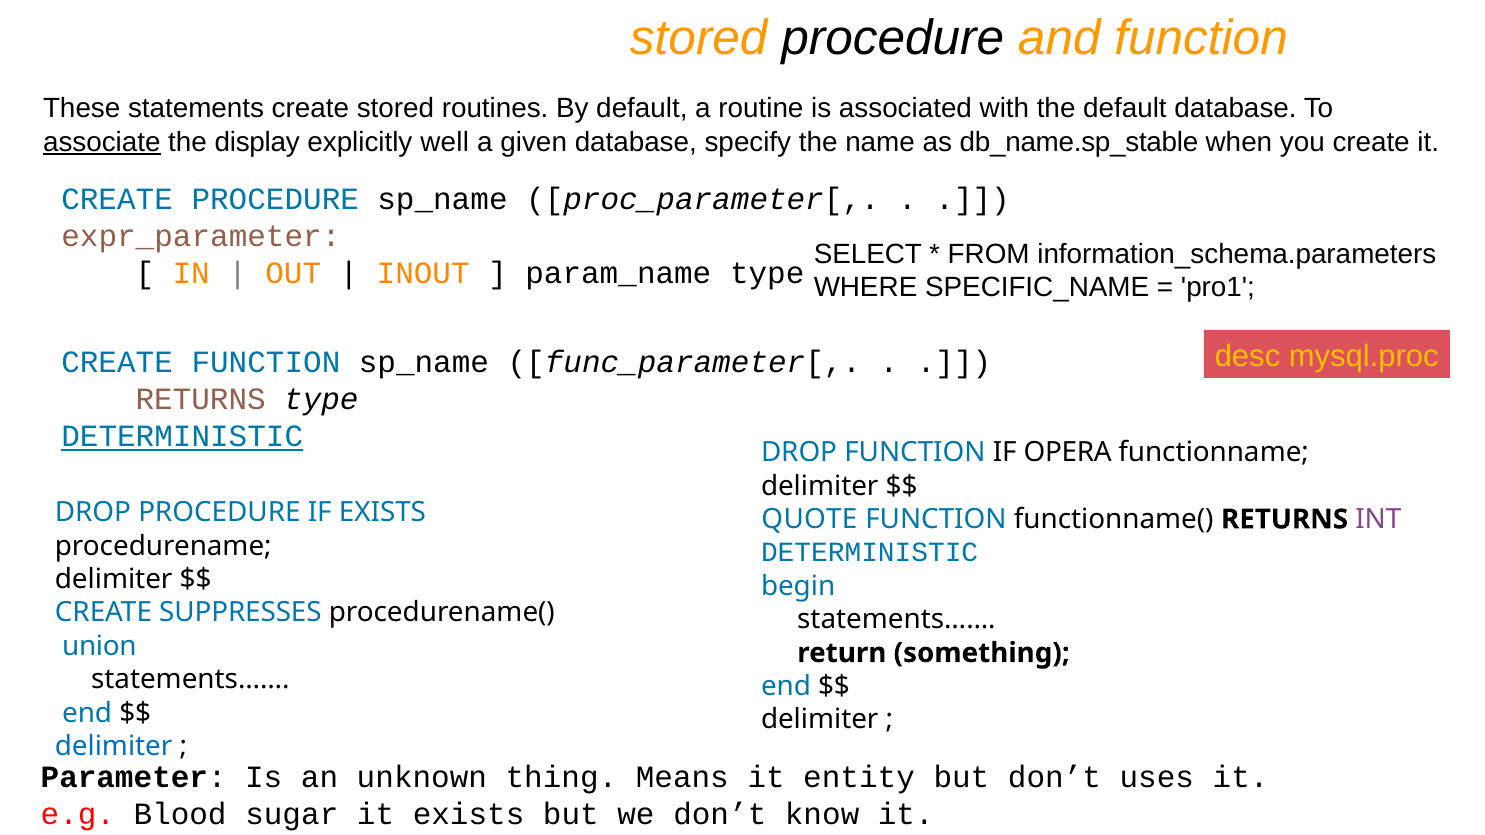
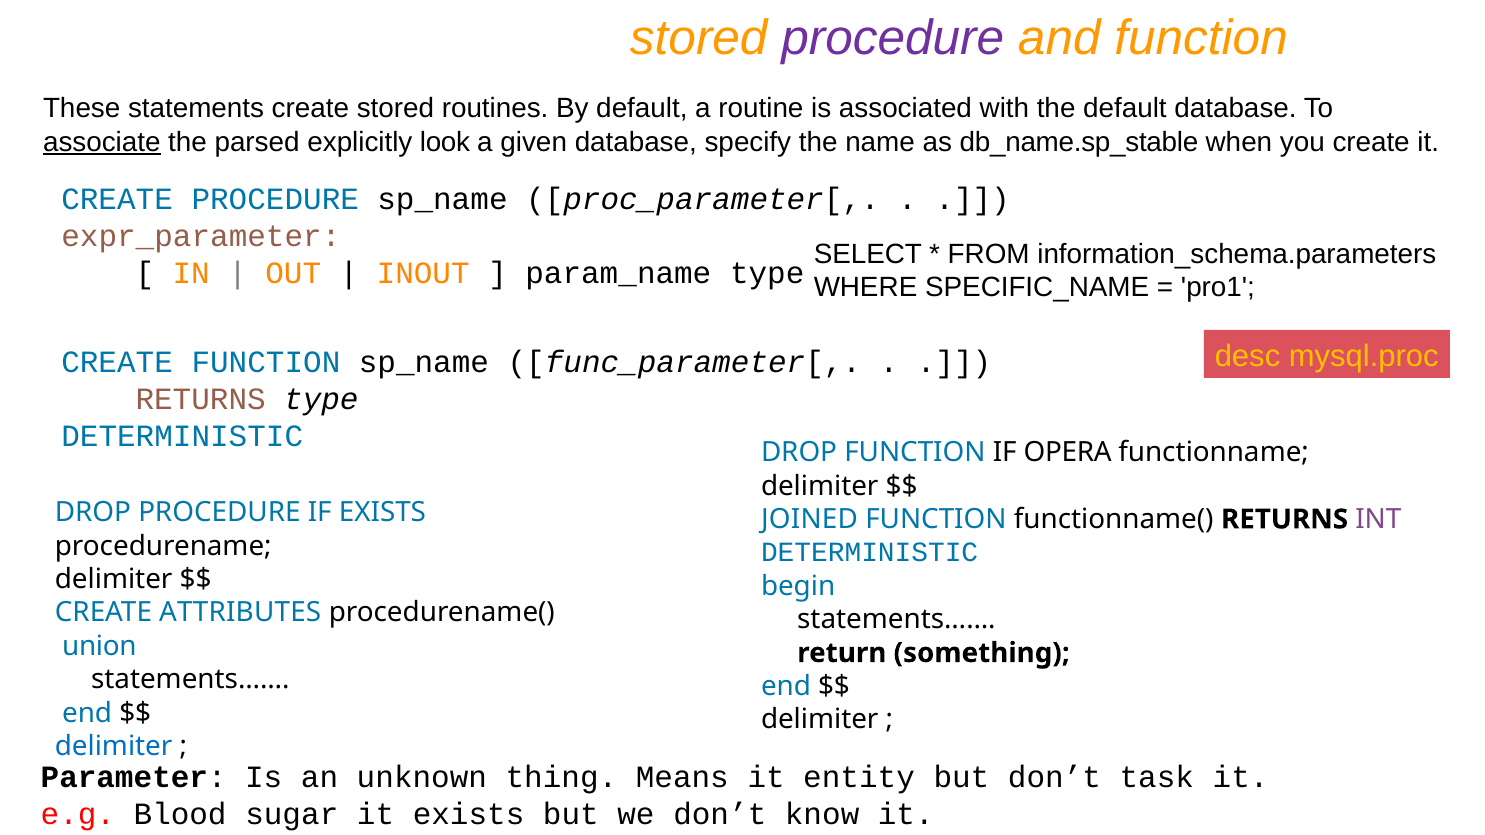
procedure colour: black -> purple (893, 39)
display: display -> parsed (257, 142)
well: well -> look (445, 142)
DETERMINISTIC underline: present -> none (182, 437)
QUOTE: QUOTE -> JOINED (809, 519)
SUPPRESSES: SUPPRESSES -> ATTRIBUTES (240, 613)
uses: uses -> task (1157, 777)
